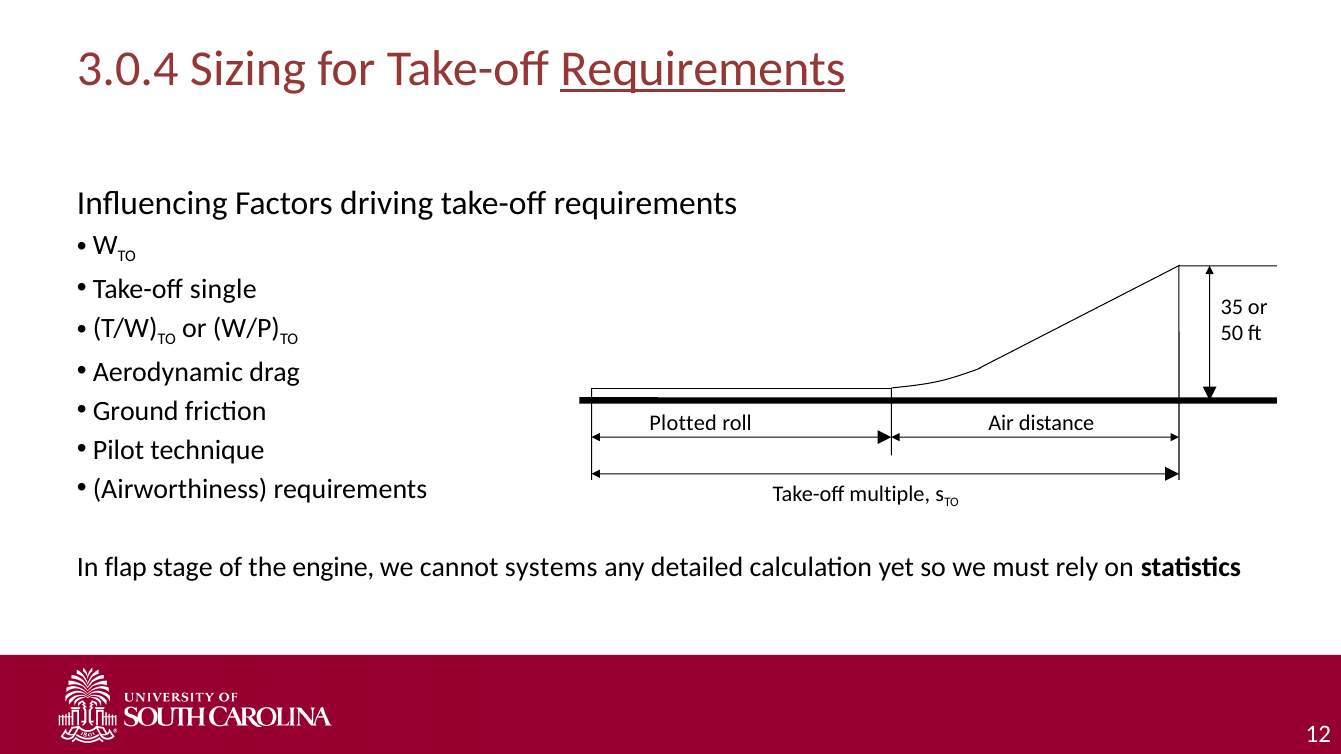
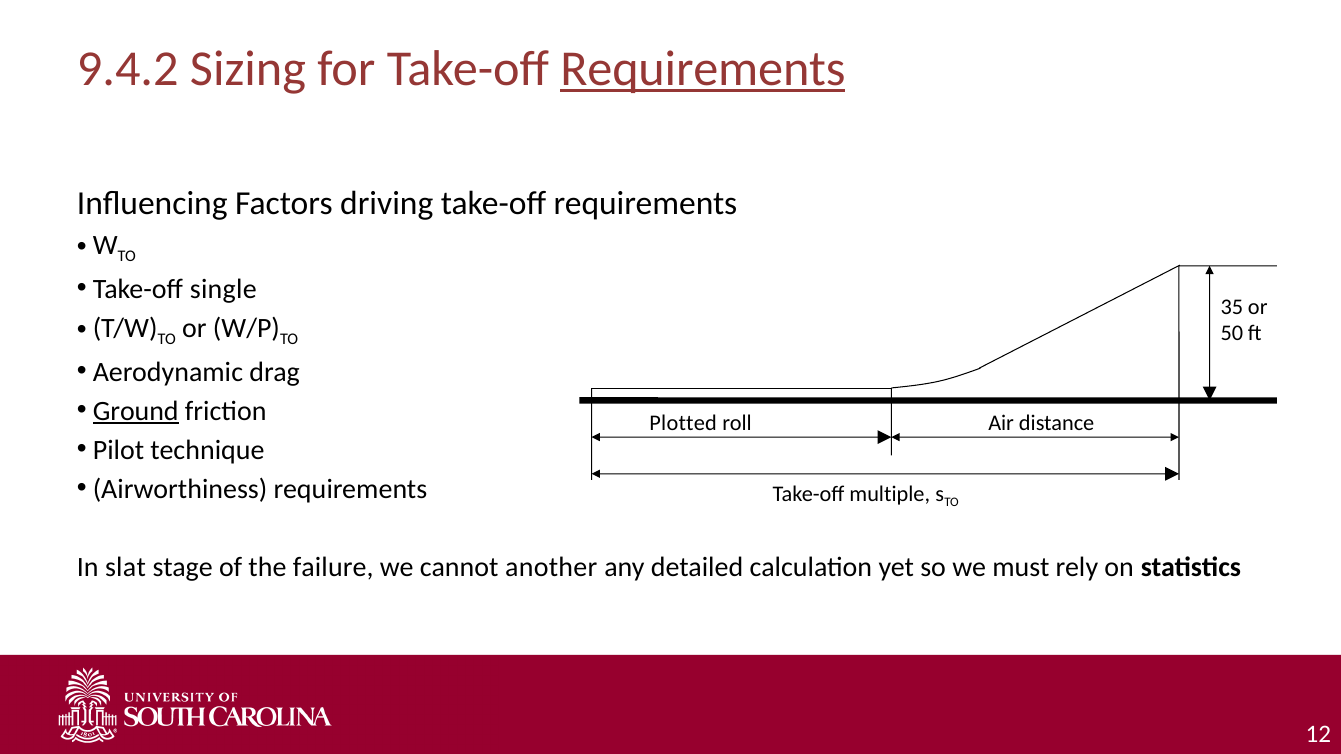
3.0.4: 3.0.4 -> 9.4.2 (128, 69)
Ground underline: none -> present (136, 411)
flap: flap -> slat (125, 568)
engine: engine -> failure (333, 568)
systems: systems -> another (551, 568)
